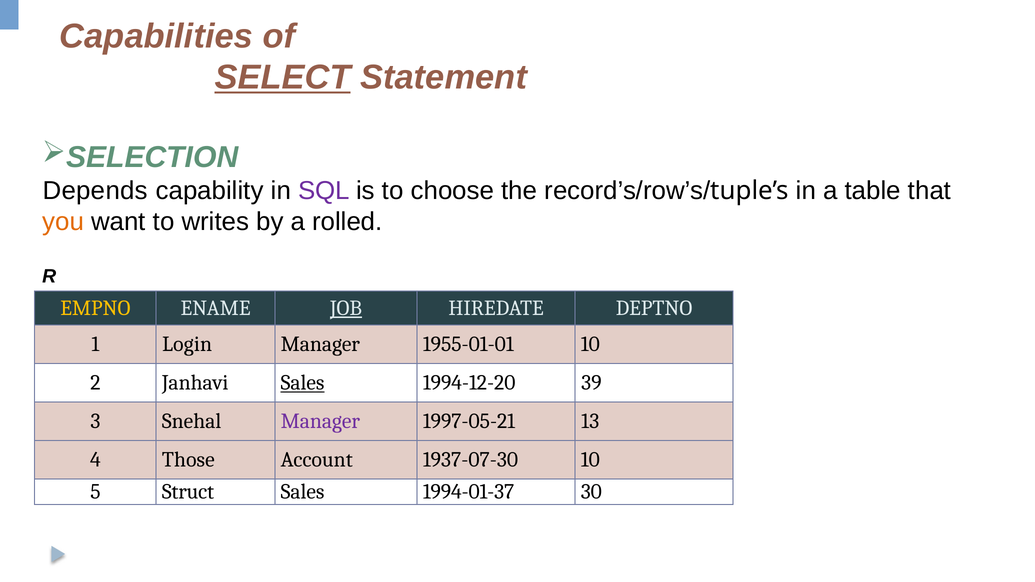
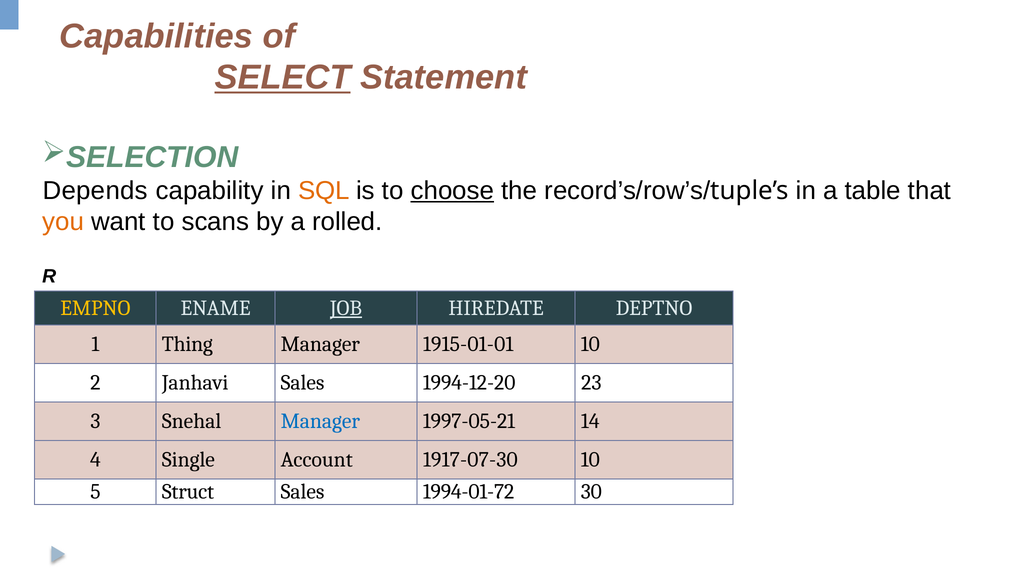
SQL colour: purple -> orange (324, 191)
choose underline: none -> present (452, 191)
writes: writes -> scans (215, 222)
Login: Login -> Thing (187, 344)
1955-01-01: 1955-01-01 -> 1915-01-01 (468, 344)
Sales underline: present -> none (303, 383)
39: 39 -> 23 (591, 383)
Manager colour: purple -> blue (320, 421)
13: 13 -> 14 (590, 421)
Those: Those -> Single (188, 460)
1937-07-30: 1937-07-30 -> 1917-07-30 (470, 460)
1994-01-37: 1994-01-37 -> 1994-01-72 (469, 492)
